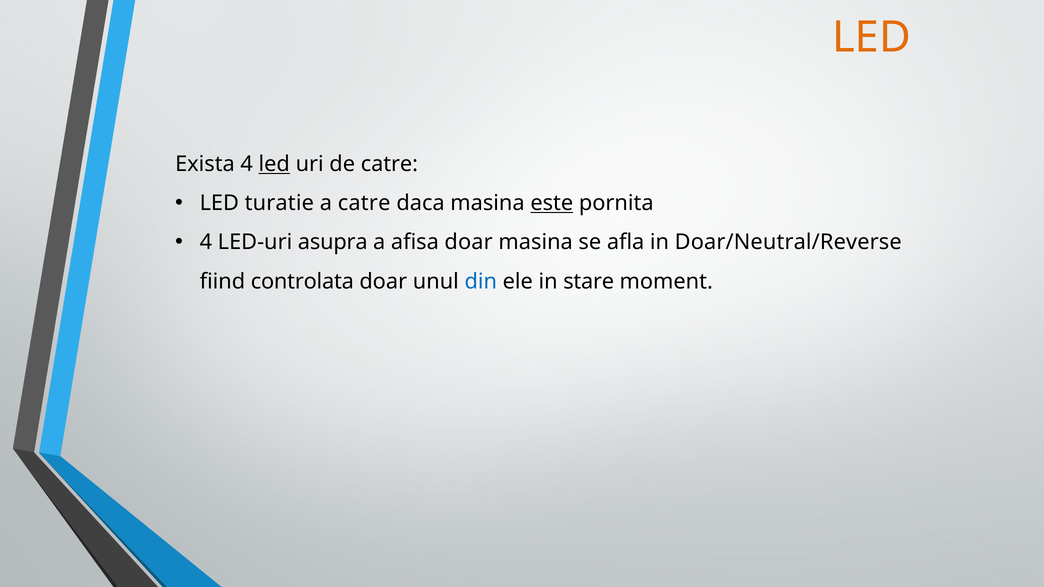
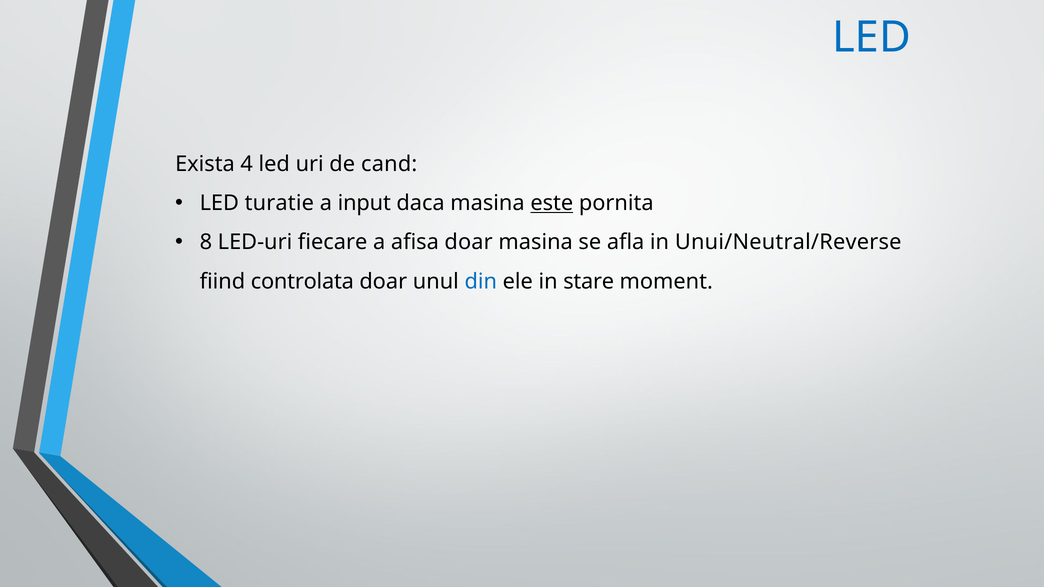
LED colour: orange -> blue (872, 38)
led underline: present -> none (274, 164)
de catre: catre -> cand (389, 164)
a catre: catre -> input (364, 203)
4: 4 -> 8 (206, 242)
asupra: asupra -> fiecare (333, 242)
Doar/Neutral/Reverse: Doar/Neutral/Reverse -> Unui/Neutral/Reverse (788, 242)
